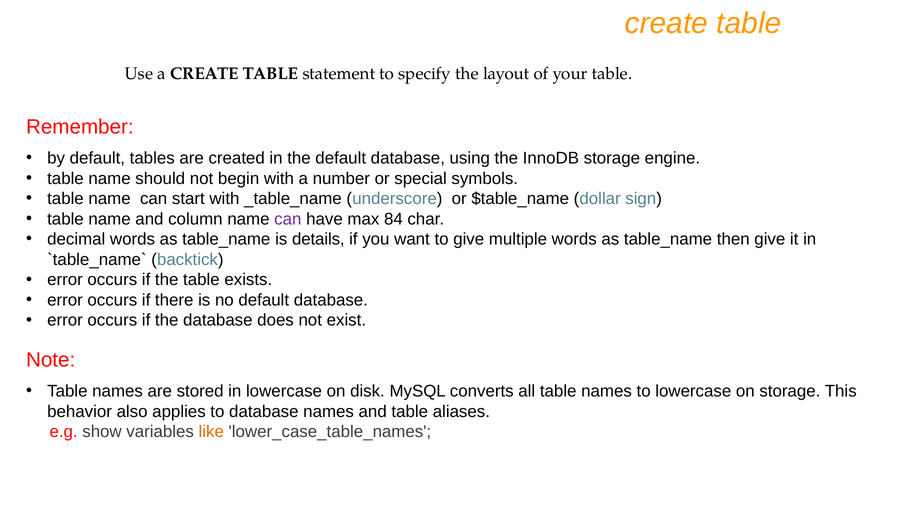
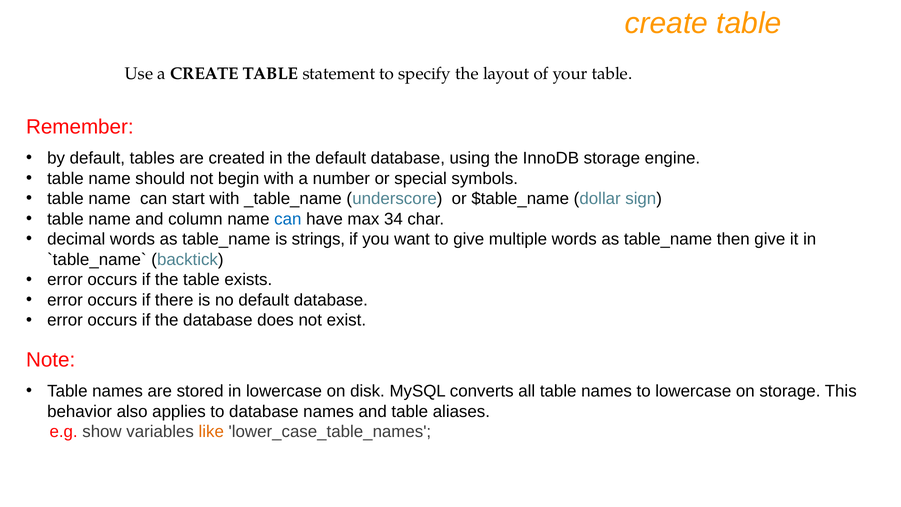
can colour: purple -> blue (288, 219)
84: 84 -> 34 (393, 219)
details: details -> strings (318, 239)
